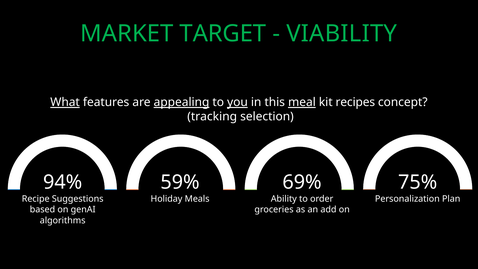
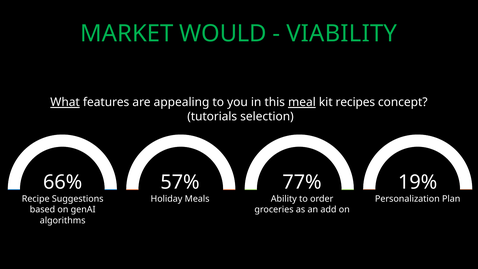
TARGET: TARGET -> WOULD (223, 34)
appealing underline: present -> none (182, 102)
you underline: present -> none (237, 102)
tracking: tracking -> tutorials (212, 117)
75%: 75% -> 19% (418, 182)
94%: 94% -> 66% (63, 182)
59%: 59% -> 57% (180, 182)
69%: 69% -> 77% (302, 182)
